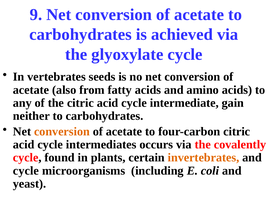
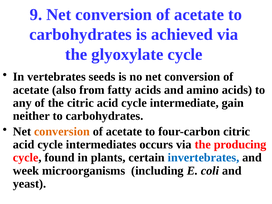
covalently: covalently -> producing (240, 145)
invertebrates colour: orange -> blue (203, 158)
cycle: cycle -> week (26, 171)
